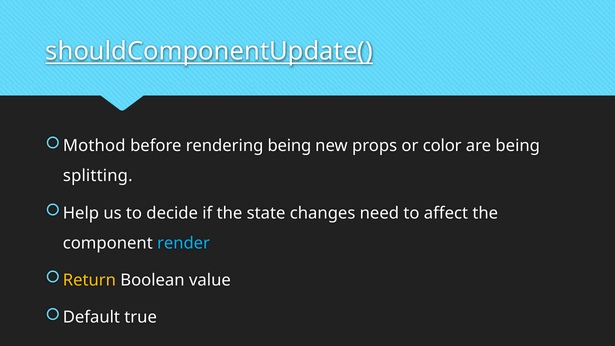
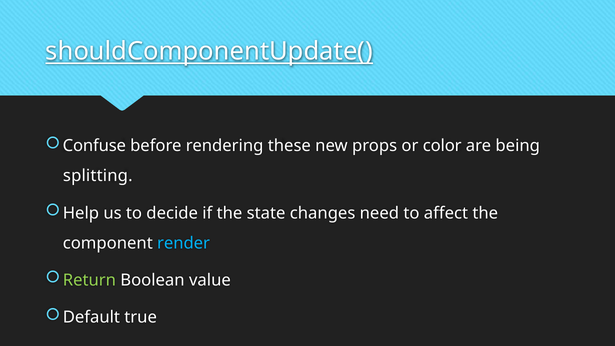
Mothod: Mothod -> Confuse (94, 146)
rendering being: being -> these (289, 146)
Return colour: yellow -> light green (89, 280)
